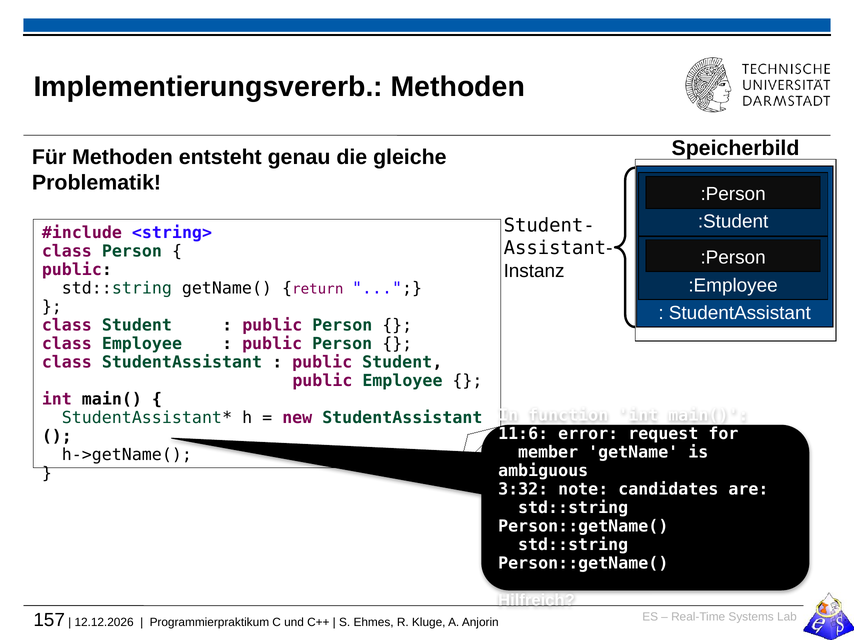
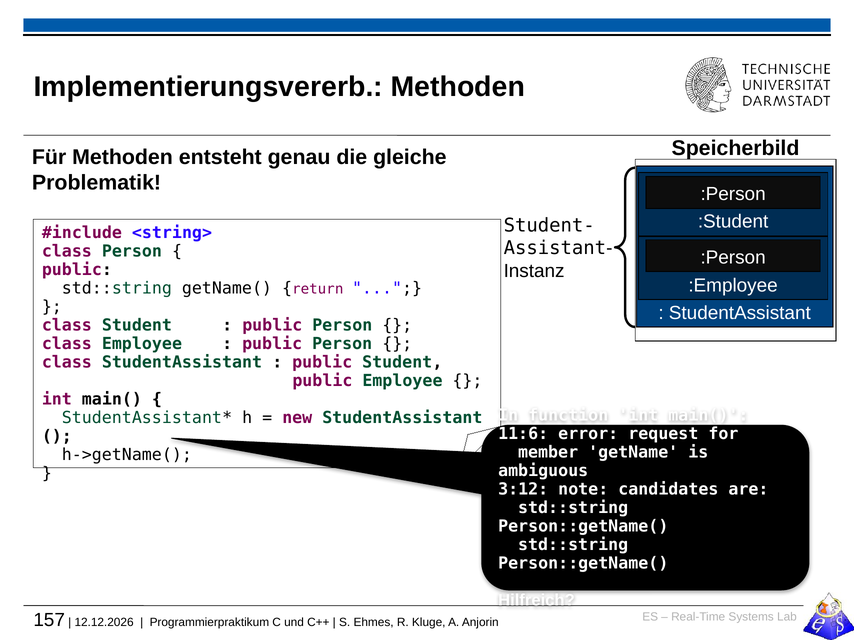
3:32: 3:32 -> 3:12 (523, 490)
